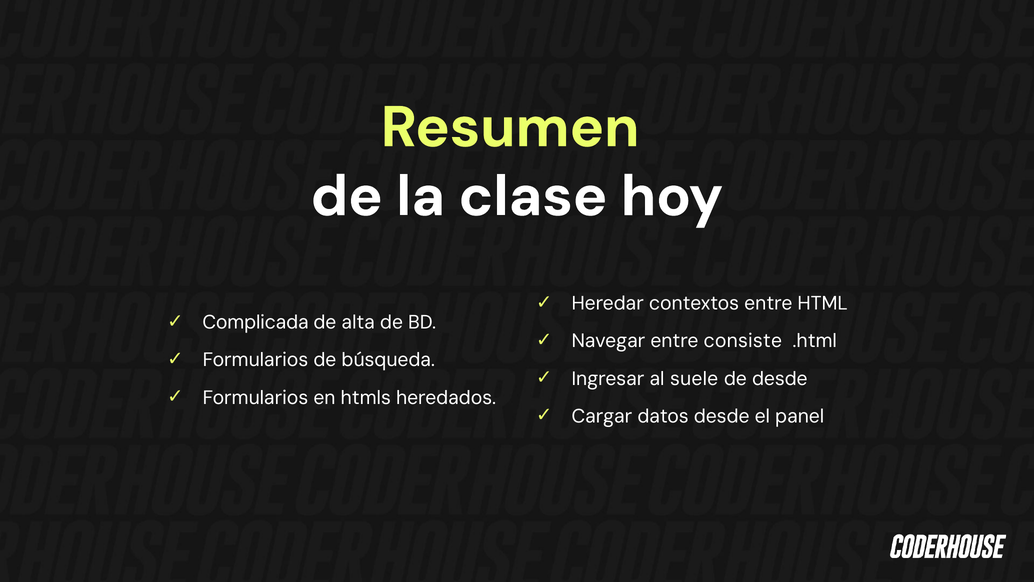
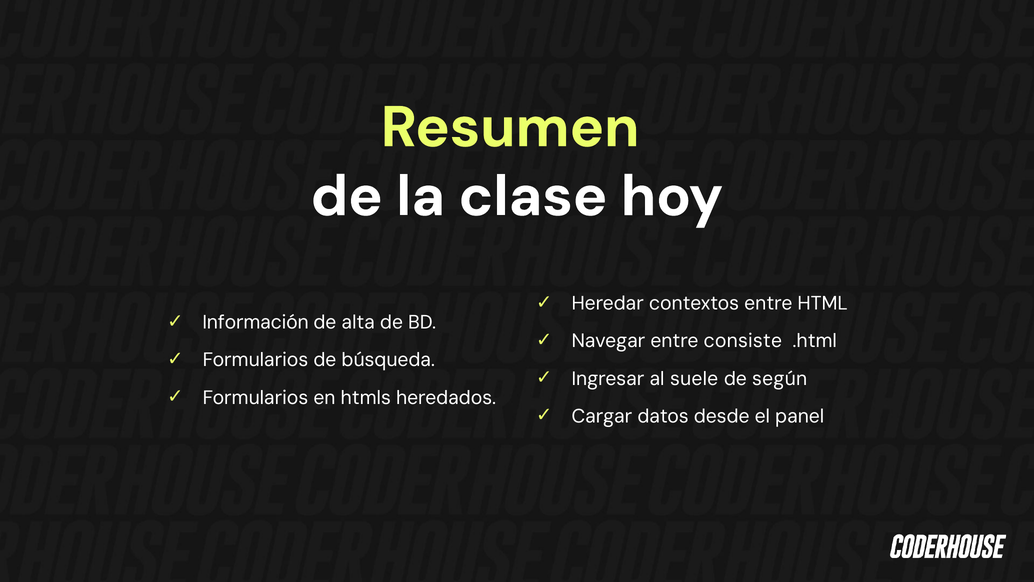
Complicada: Complicada -> Información (256, 322)
de desde: desde -> según (780, 378)
